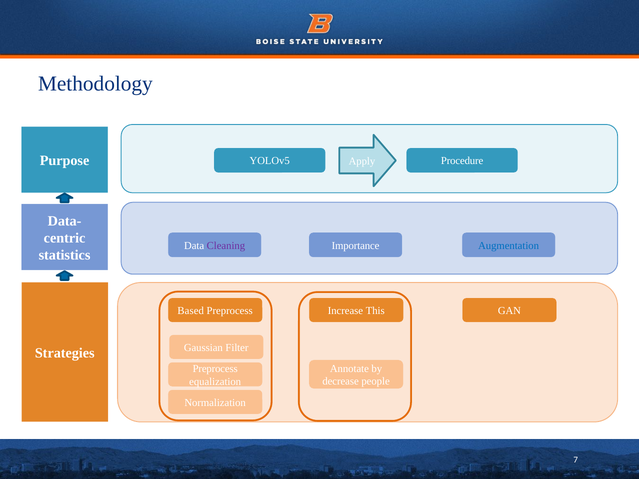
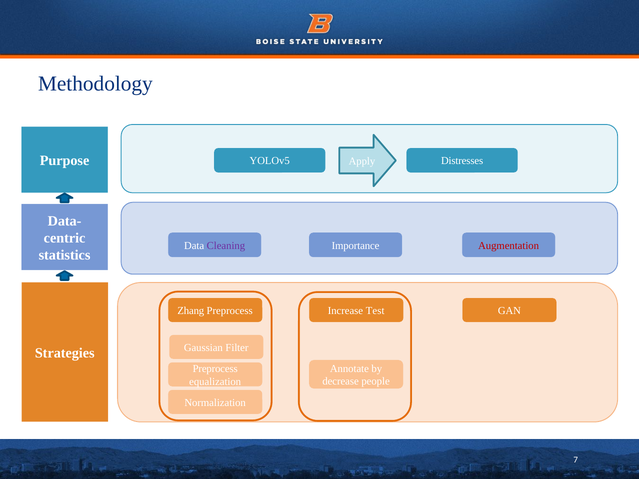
Procedure: Procedure -> Distresses (462, 161)
Augmentation colour: blue -> red (509, 246)
Based: Based -> Zhang (191, 311)
This: This -> Test (375, 311)
